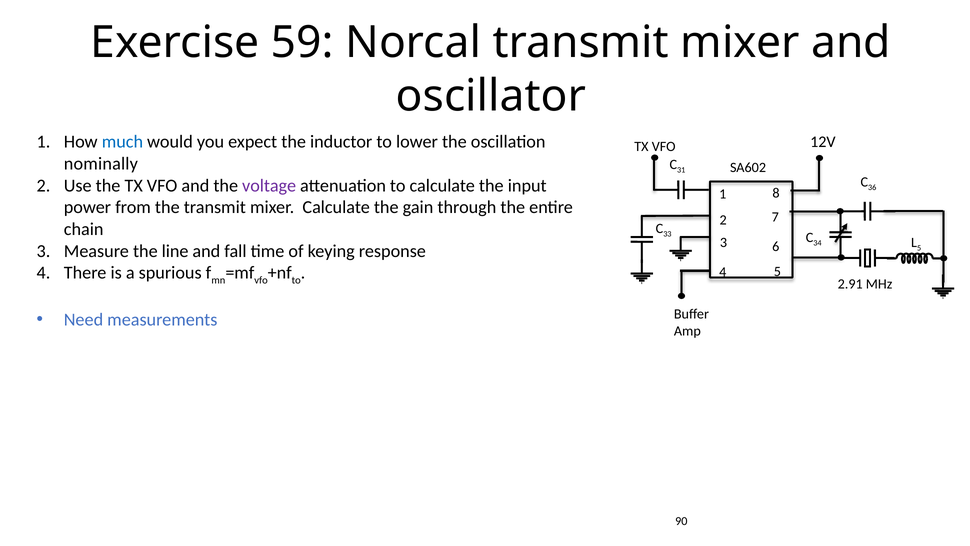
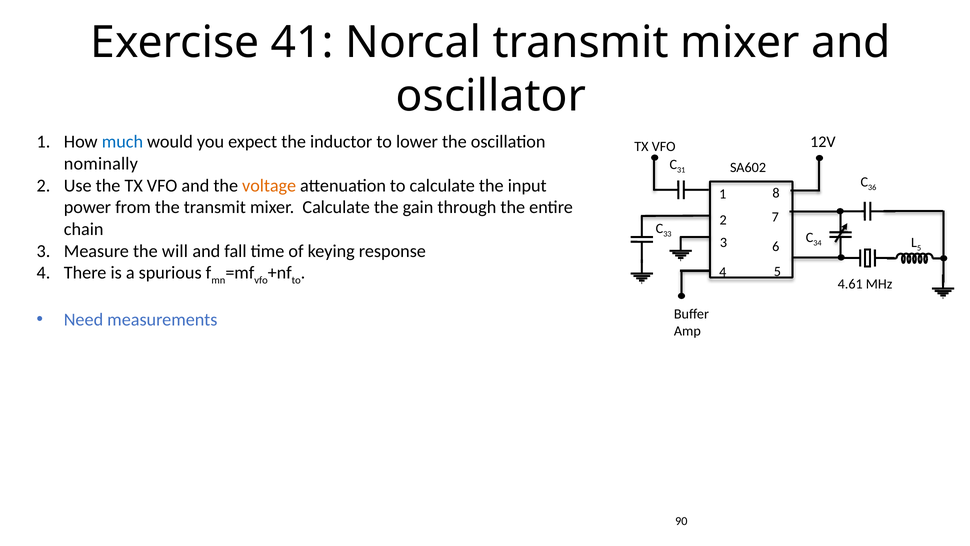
59: 59 -> 41 (302, 43)
voltage colour: purple -> orange (269, 185)
line: line -> will (175, 251)
2.91: 2.91 -> 4.61 (850, 284)
